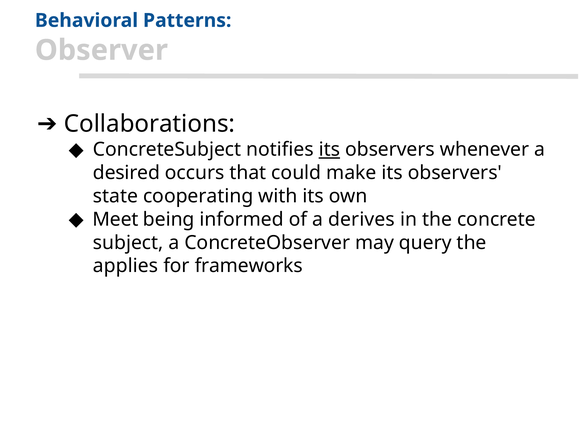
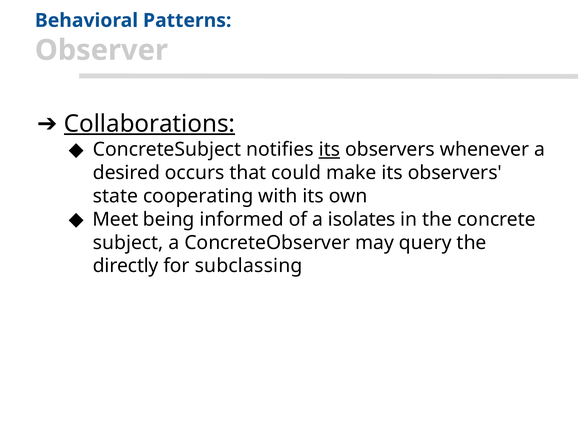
Collaborations underline: none -> present (149, 124)
derives: derives -> isolates (362, 219)
applies: applies -> directly (126, 266)
frameworks: frameworks -> subclassing (249, 266)
